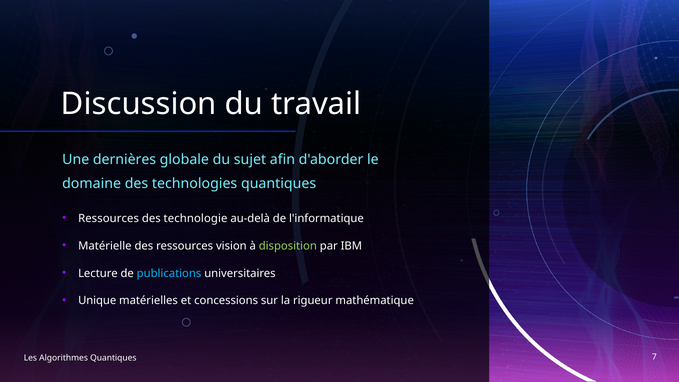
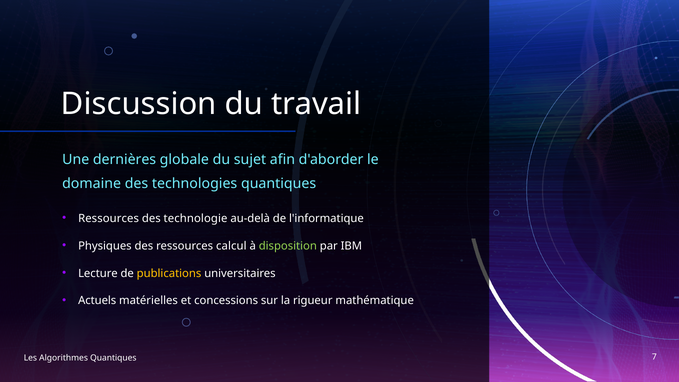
Matérielle: Matérielle -> Physiques (105, 246)
vision: vision -> calcul (231, 246)
publications colour: light blue -> yellow (169, 273)
Unique: Unique -> Actuels (97, 301)
